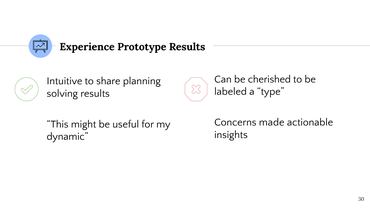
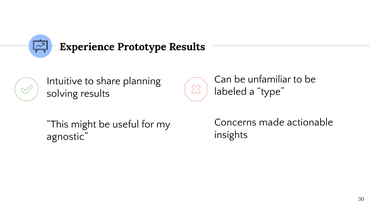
cherished: cherished -> unfamiliar (269, 79)
dynamic: dynamic -> agnostic (67, 137)
